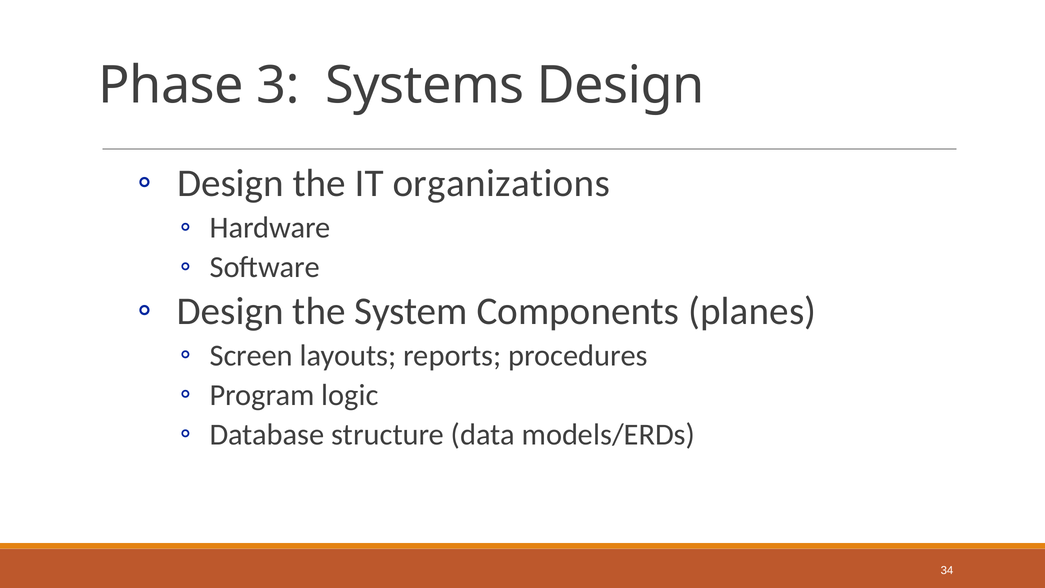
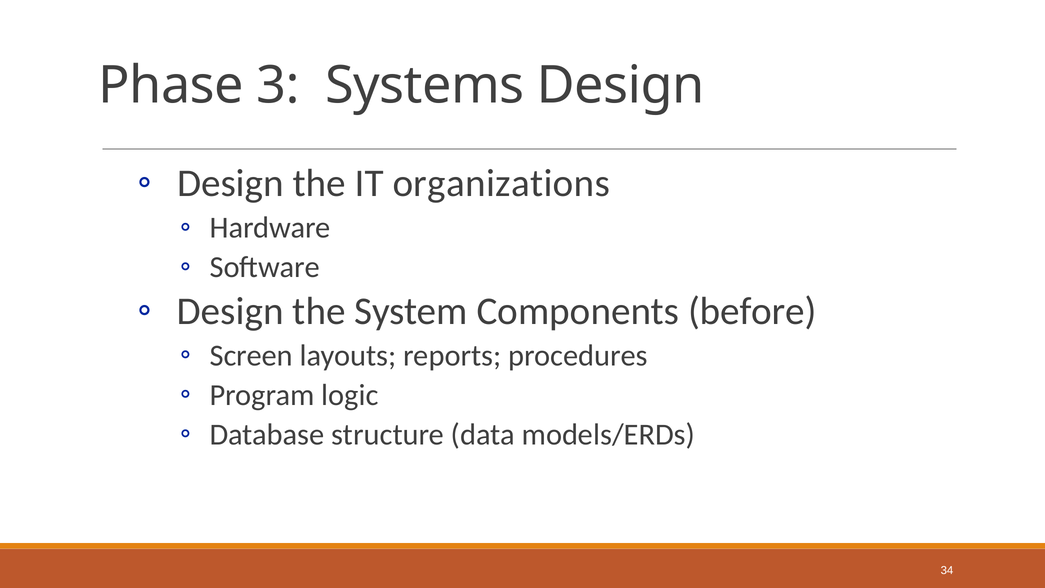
planes: planes -> before (752, 311)
